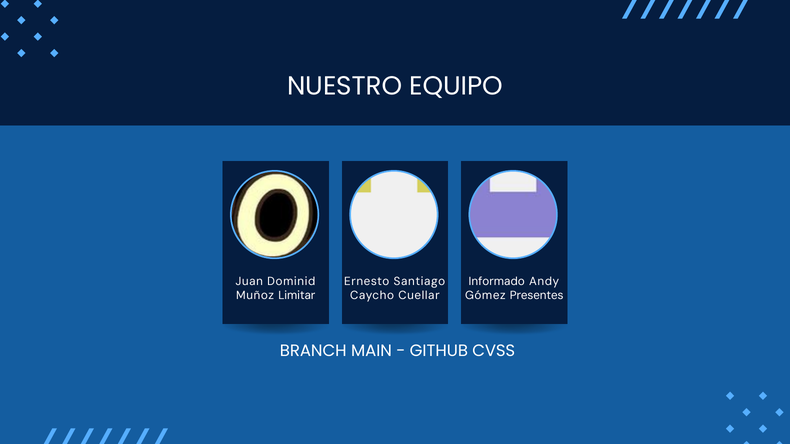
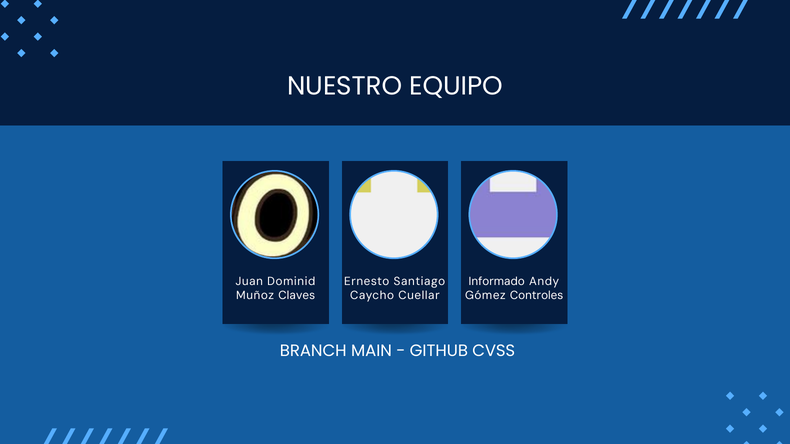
Limitar: Limitar -> Claves (297, 296)
Presentes: Presentes -> Controles (537, 296)
